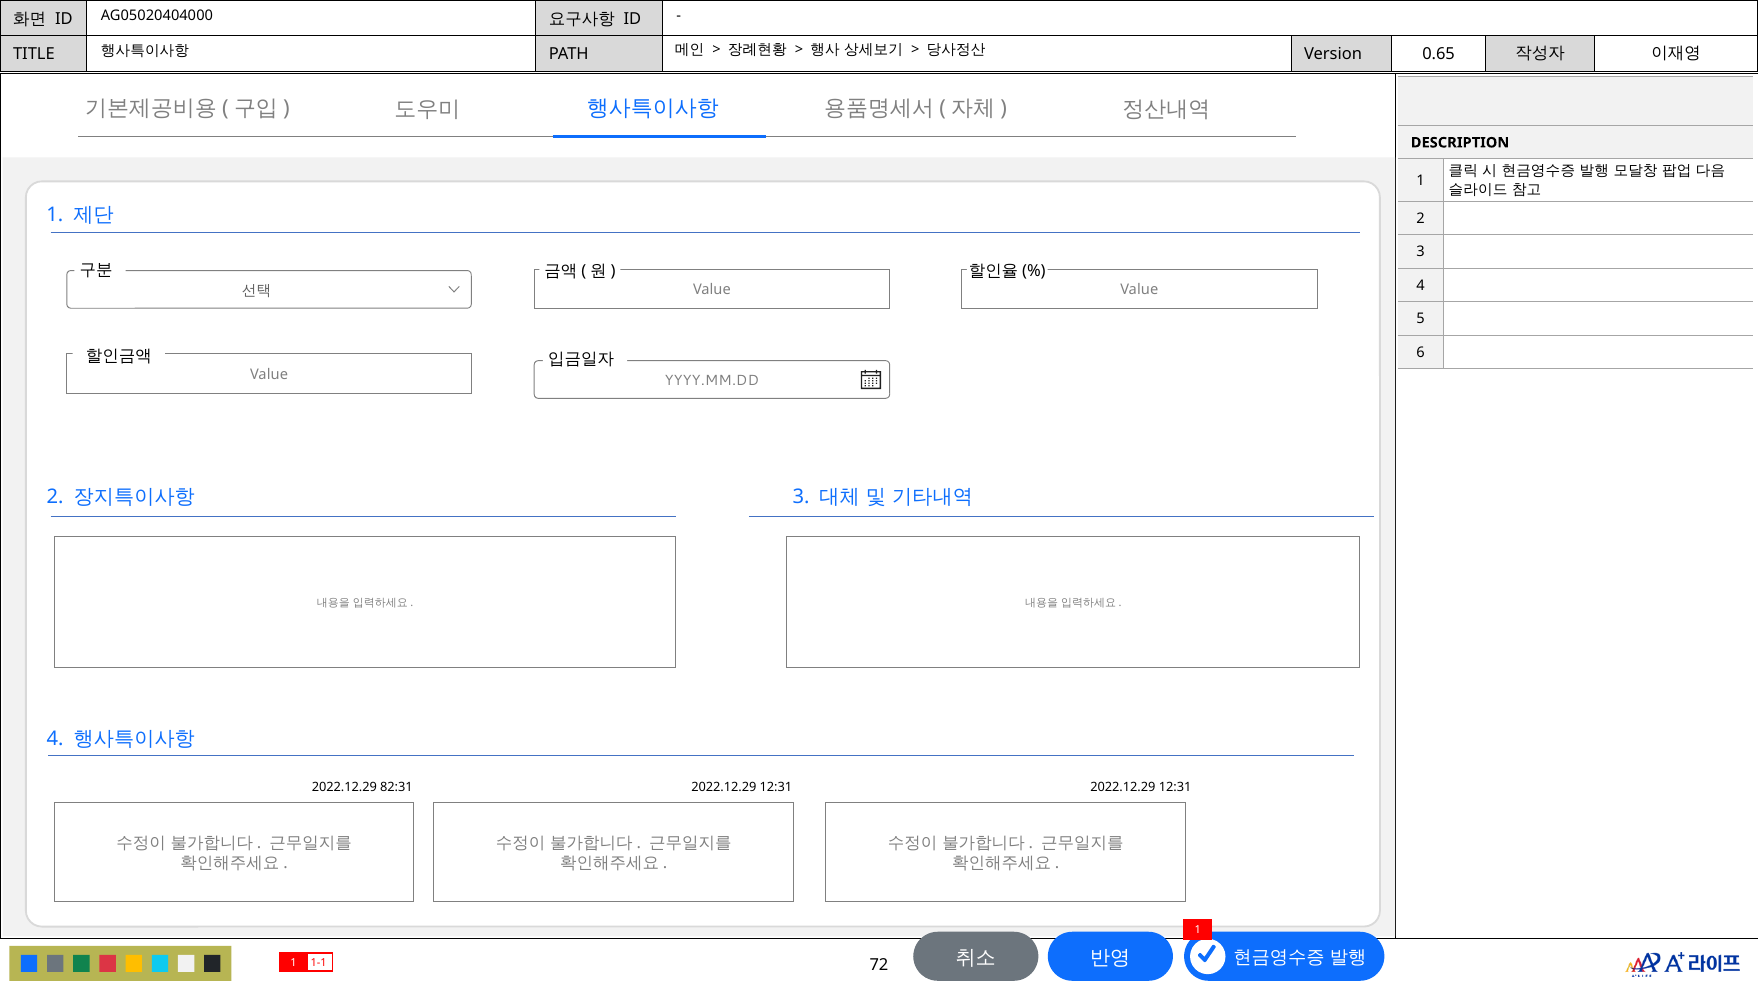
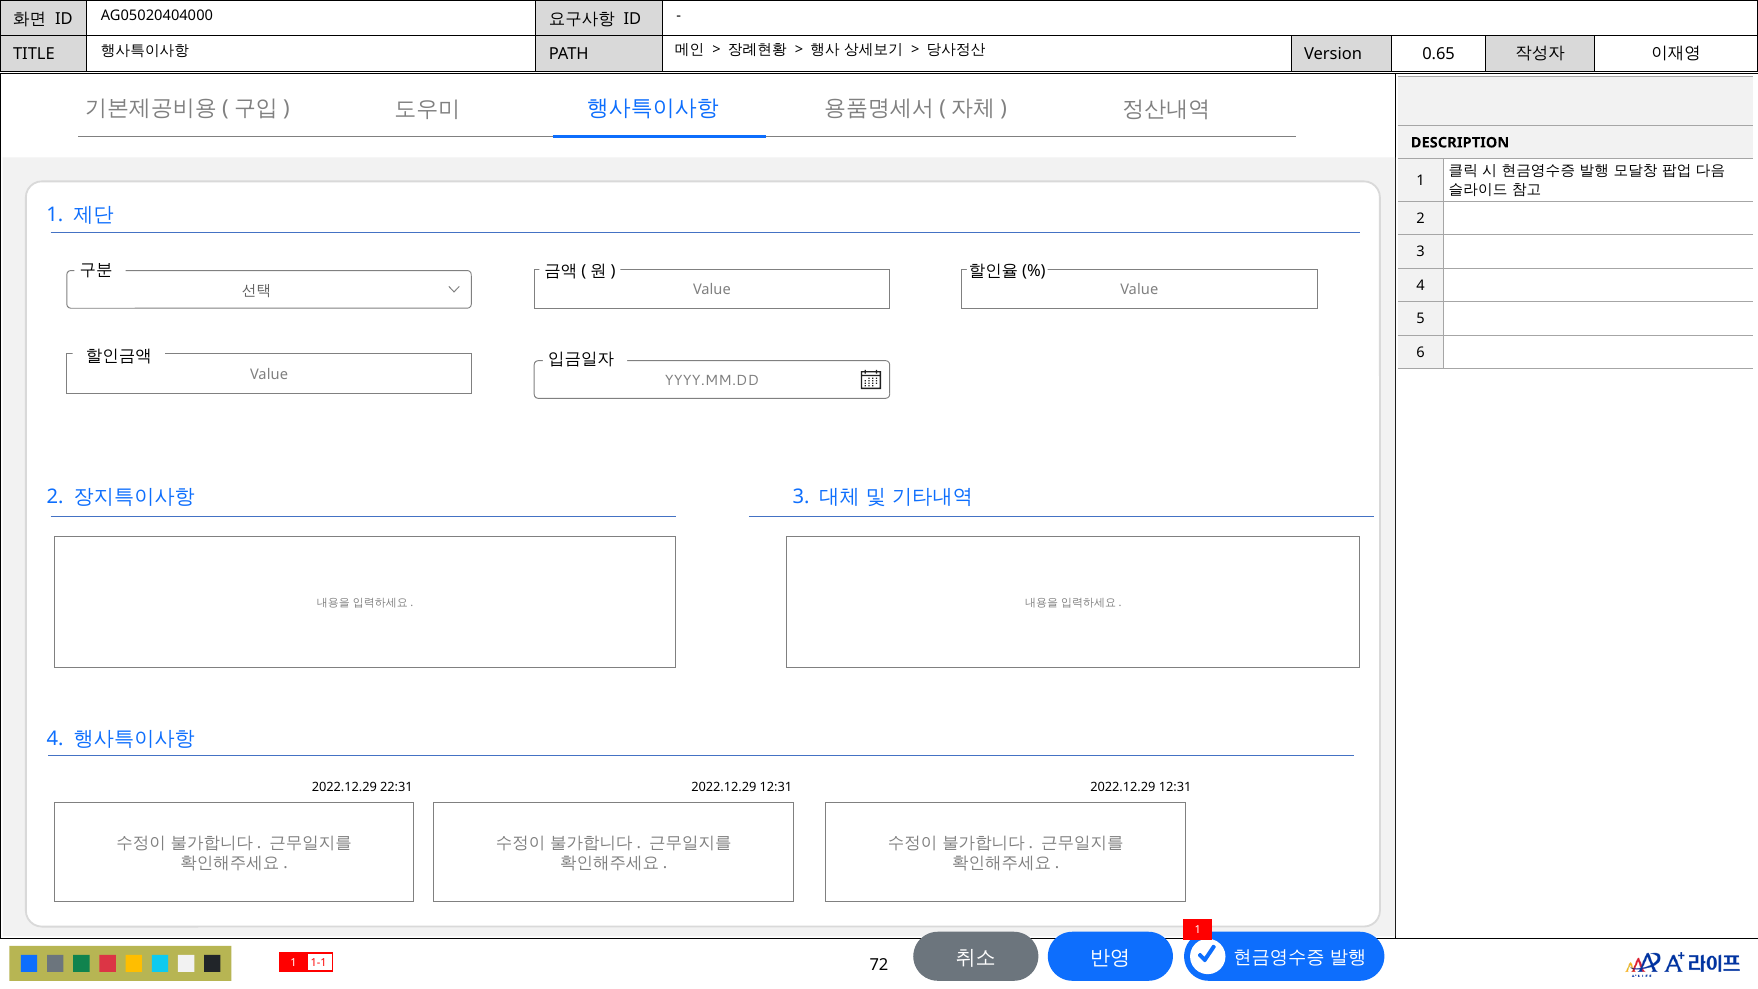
82:31: 82:31 -> 22:31 (396, 787)
